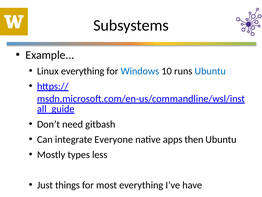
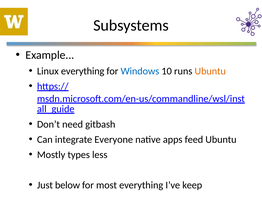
Ubuntu colour: blue -> orange (210, 71)
then: then -> feed (194, 139)
things: things -> below (68, 185)
have: have -> keep (192, 185)
